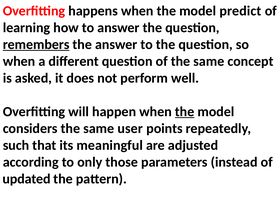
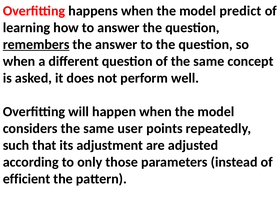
the underline: present -> none (185, 112)
meaningful: meaningful -> adjustment (110, 145)
updated: updated -> efficient (27, 179)
